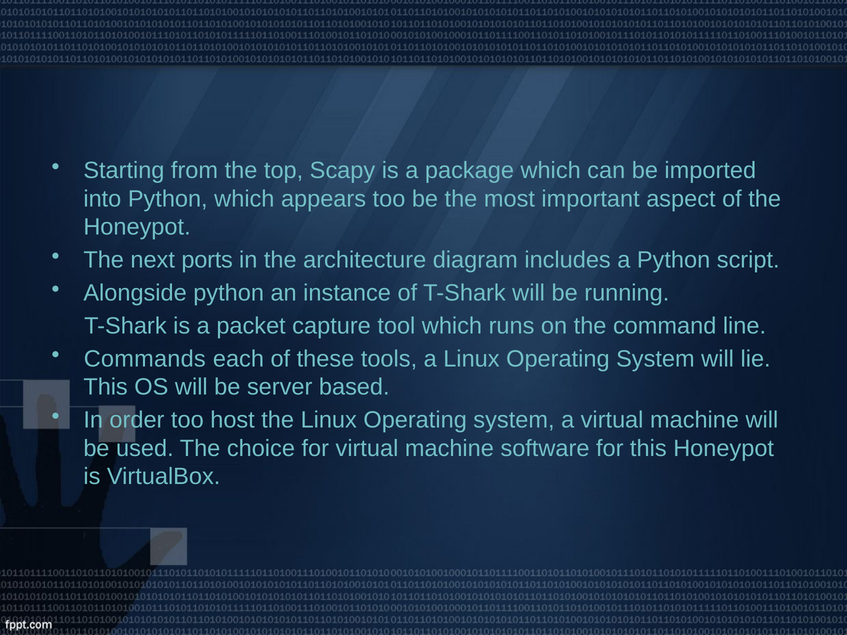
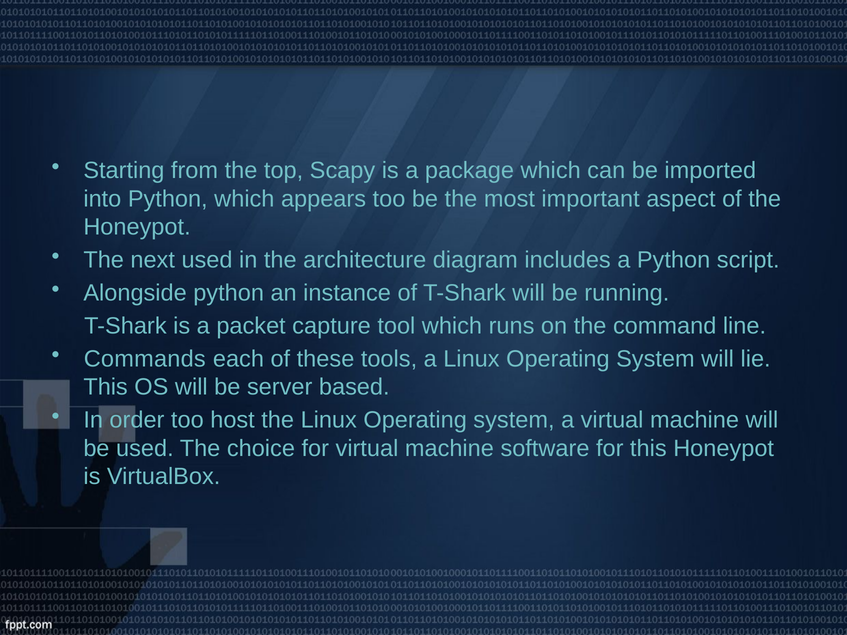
next ports: ports -> used (207, 260)
